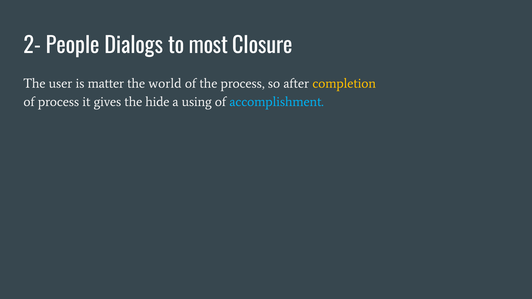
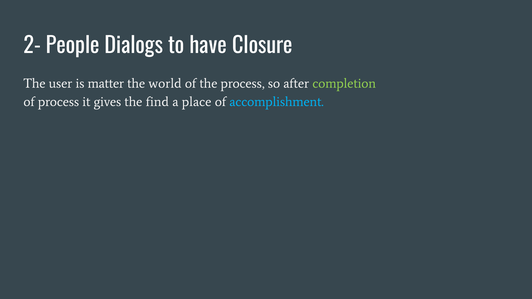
most: most -> have (208, 46)
completion colour: yellow -> light green (344, 84)
hide: hide -> find (157, 102)
using: using -> place (197, 102)
